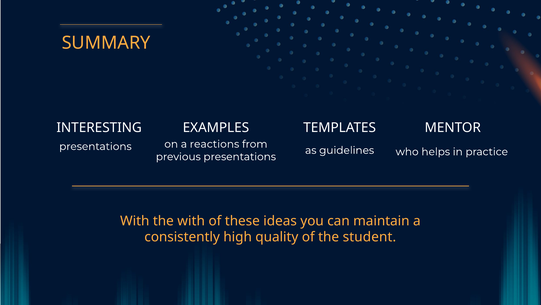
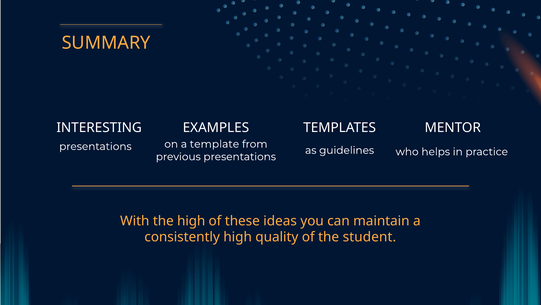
reactions: reactions -> template (214, 144)
the with: with -> high (191, 220)
